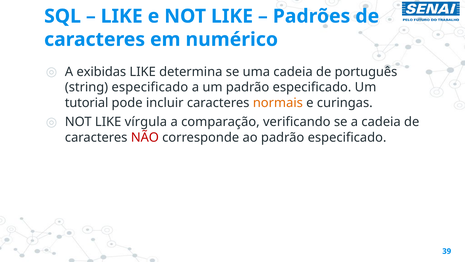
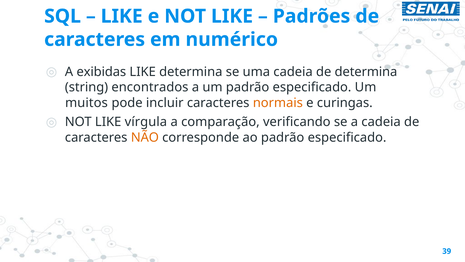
de português: português -> determina (366, 72)
string especificado: especificado -> encontrados (150, 87)
tutorial: tutorial -> muitos (86, 103)
NÃO colour: red -> orange (145, 137)
